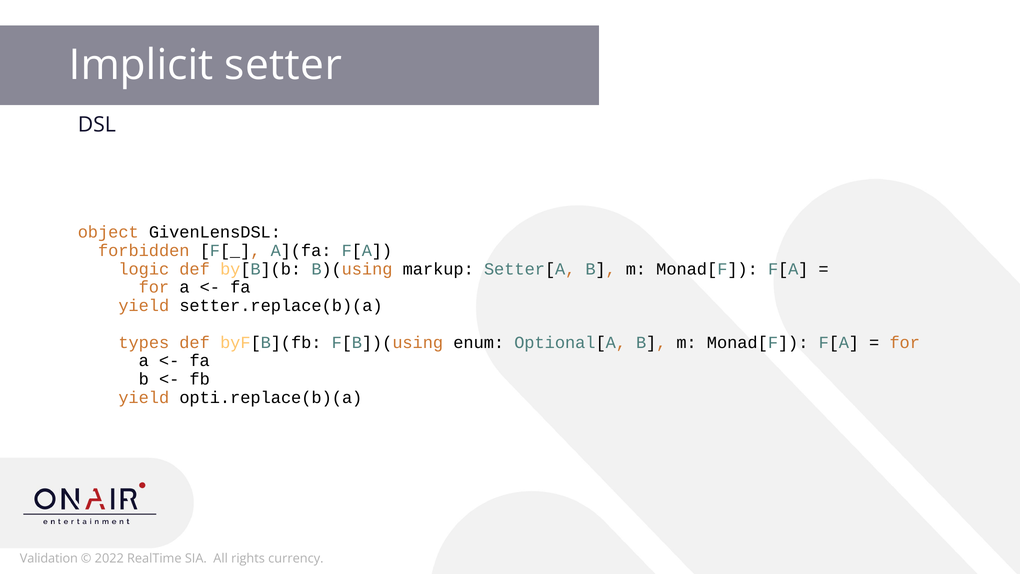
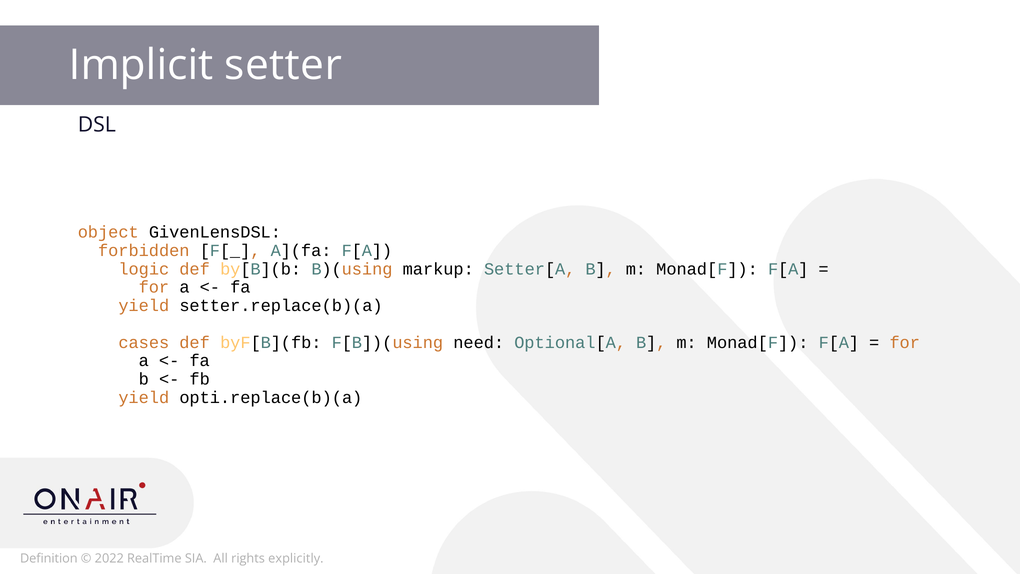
types: types -> cases (144, 342)
enum: enum -> need (479, 342)
Validation: Validation -> Definition (49, 558)
currency: currency -> explicitly (296, 558)
